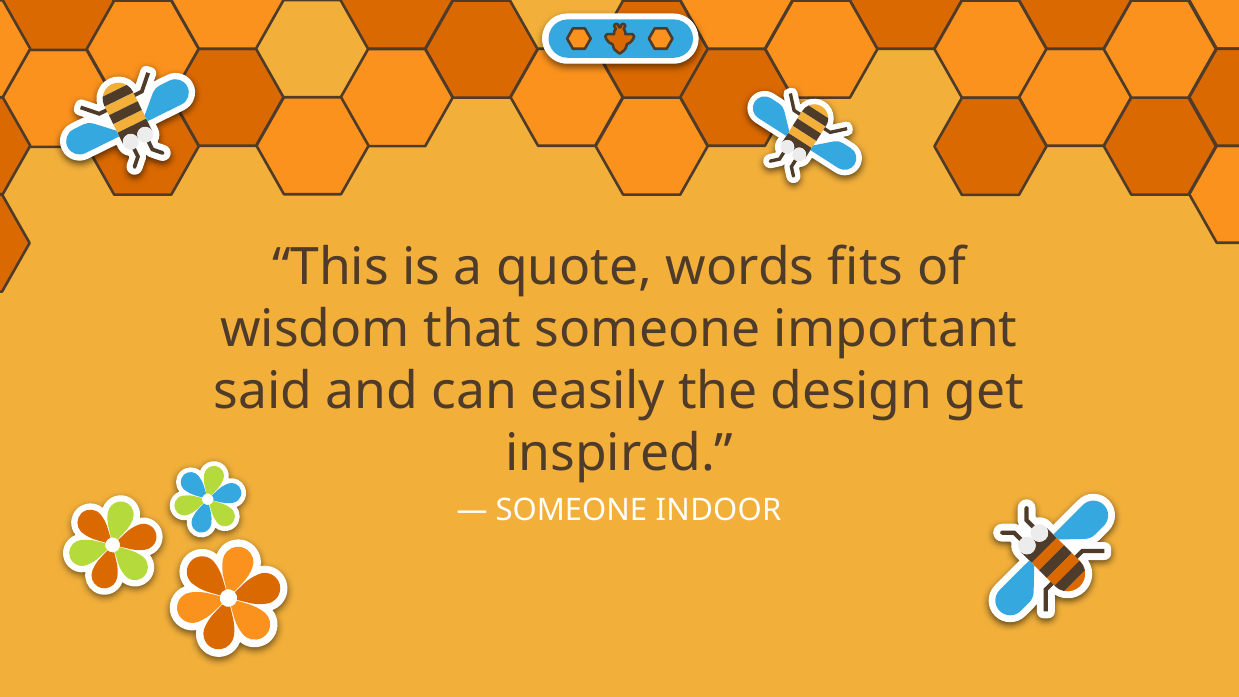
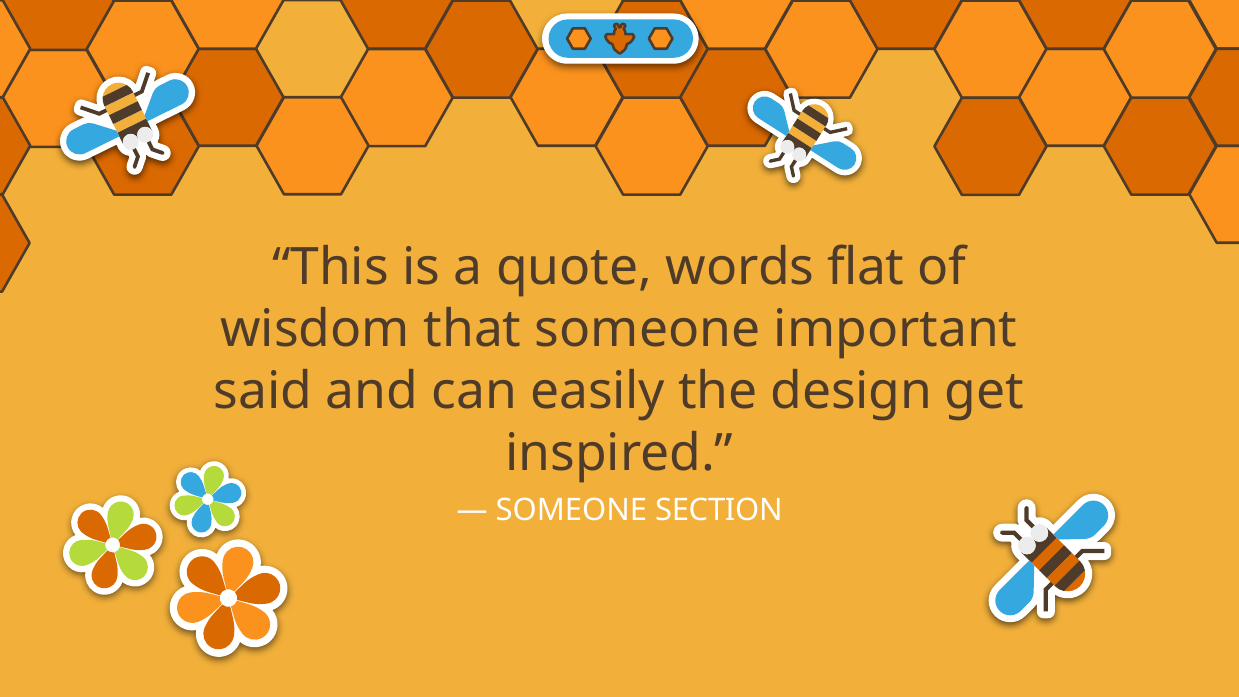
fits: fits -> flat (866, 267)
INDOOR: INDOOR -> SECTION (719, 510)
